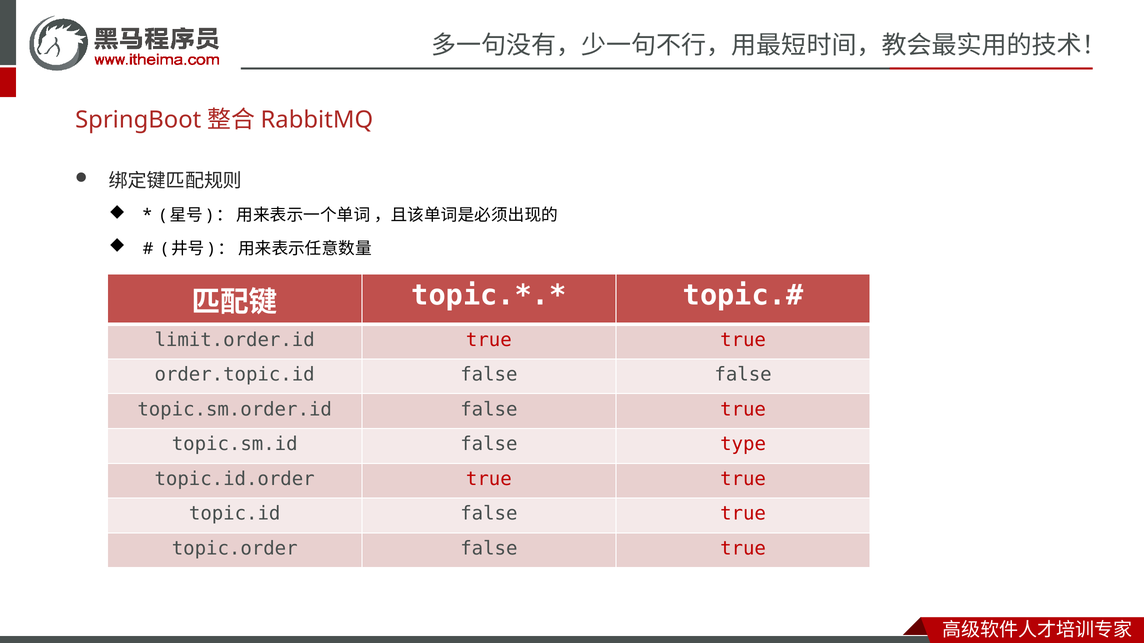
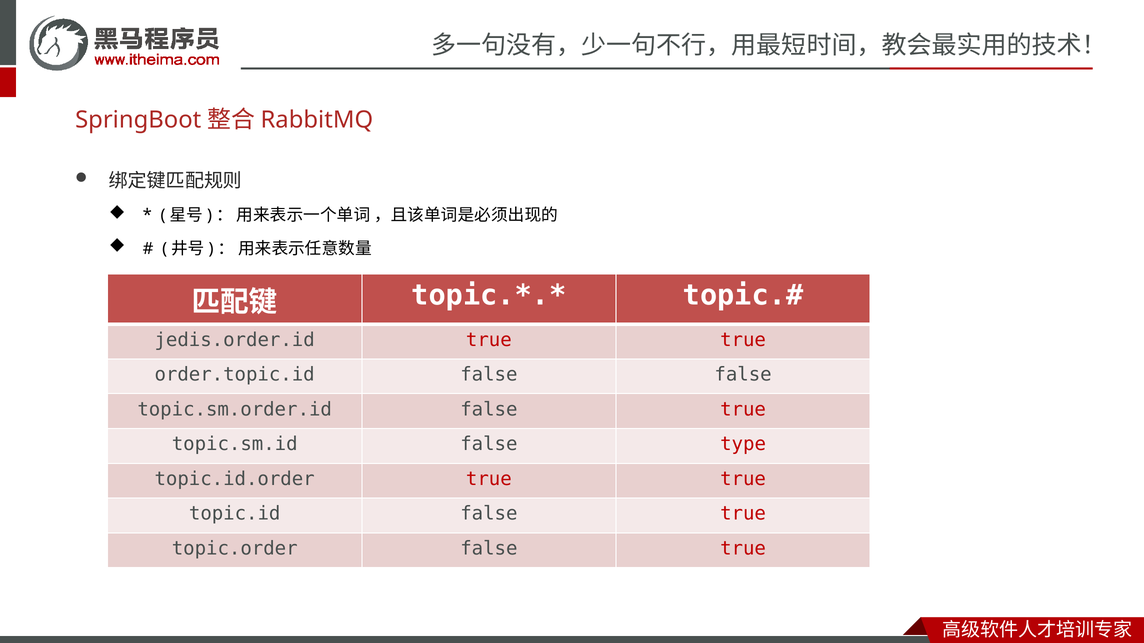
limit.order.id: limit.order.id -> jedis.order.id (235, 340)
